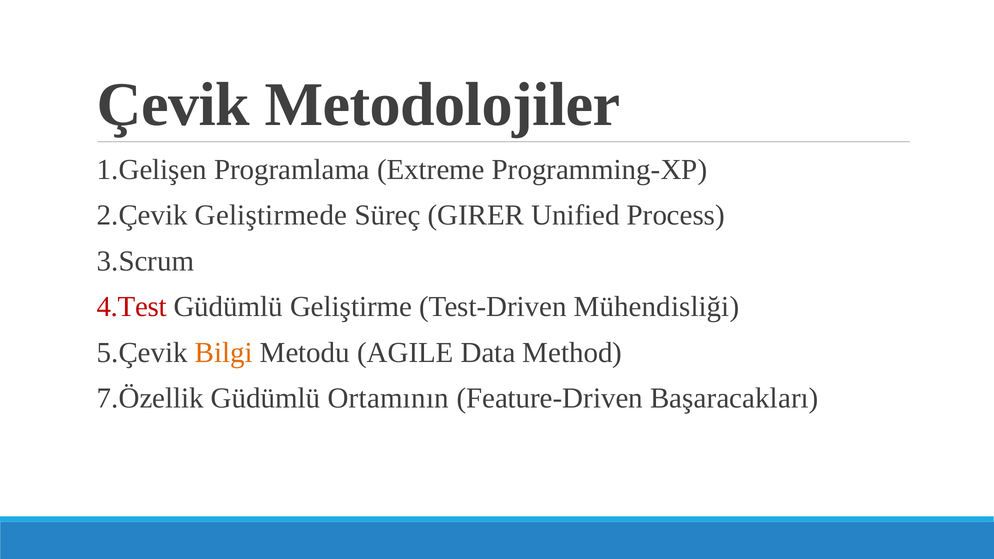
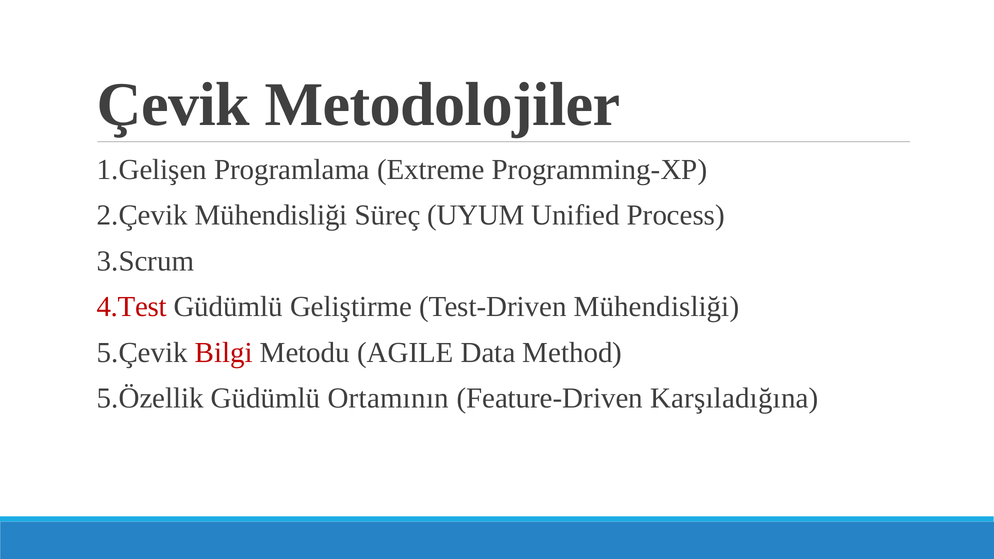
2.Çevik Geliştirmede: Geliştirmede -> Mühendisliği (271, 215)
GIRER: GIRER -> UYUM (476, 215)
Bilgi colour: orange -> red (224, 353)
7.Özellik: 7.Özellik -> 5.Özellik (150, 398)
Başaracakları: Başaracakları -> Karşıladığına (734, 398)
